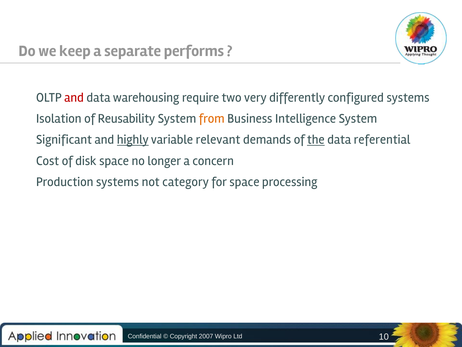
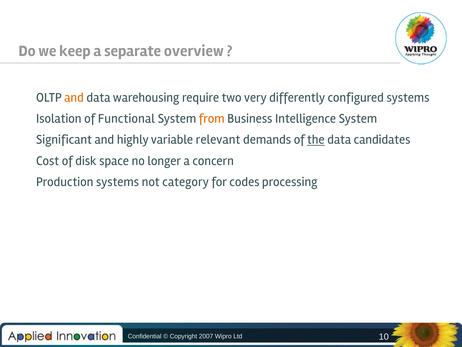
performs: performs -> overview (194, 51)
and colour: red -> orange (74, 97)
Reusability: Reusability -> Functional (126, 118)
highly underline: present -> none (133, 139)
referential: referential -> candidates (382, 139)
for space: space -> codes (244, 182)
